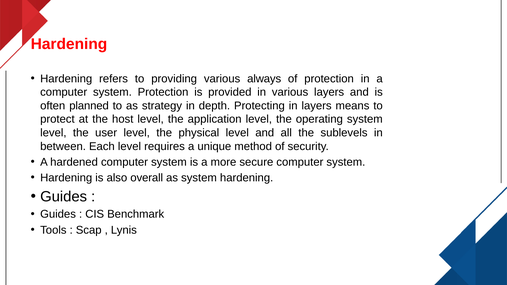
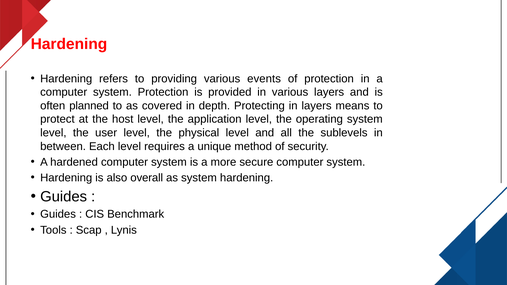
always: always -> events (264, 79)
strategy: strategy -> covered (162, 106)
